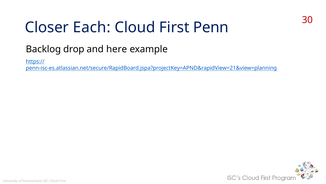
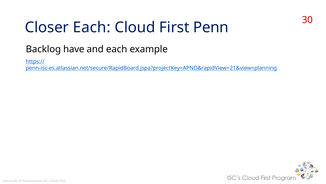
drop: drop -> have (74, 49)
and here: here -> each (117, 49)
